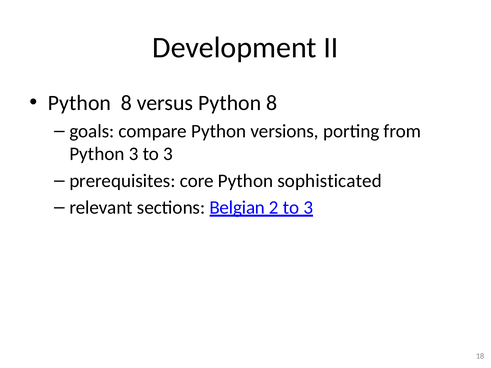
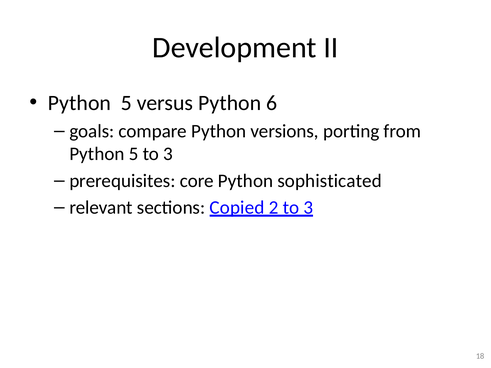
8: 8 -> 5 (126, 103)
versus Python 8: 8 -> 6 (272, 103)
3: 3 -> 5 (134, 154)
Belgian: Belgian -> Copied (237, 208)
